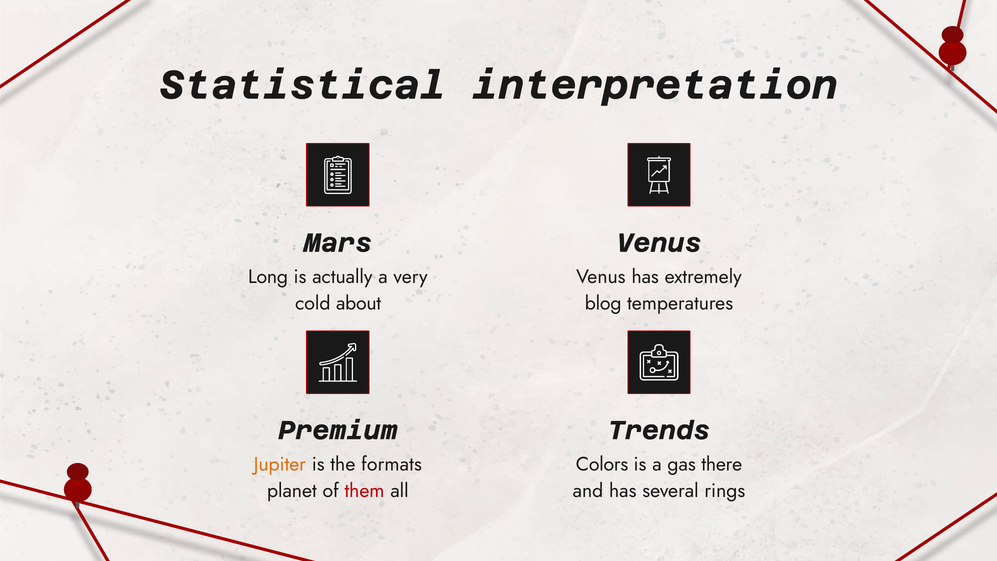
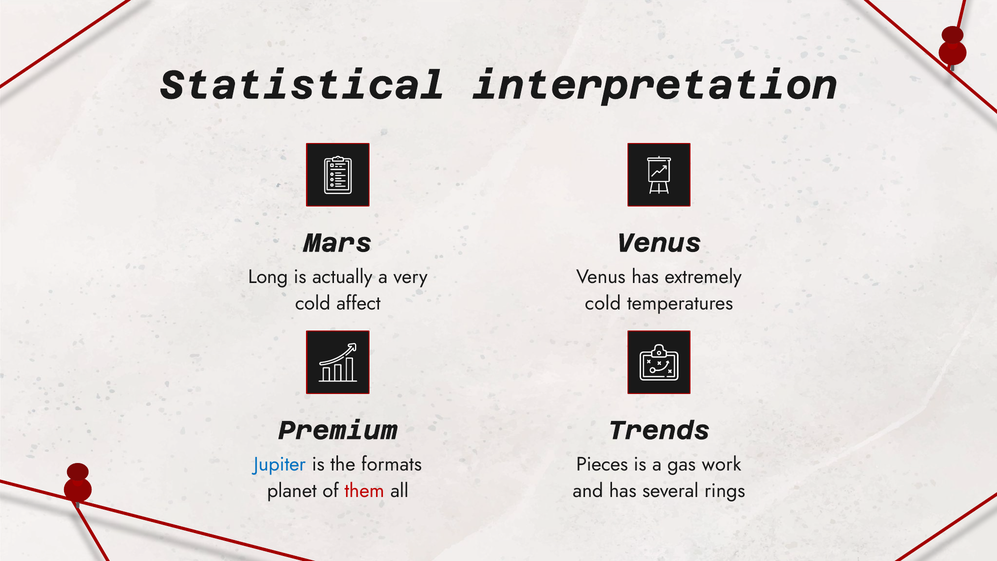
about: about -> affect (358, 303)
blog: blog -> cold (603, 303)
Jupiter colour: orange -> blue (280, 464)
Colors: Colors -> Pieces (602, 464)
there: there -> work (722, 464)
